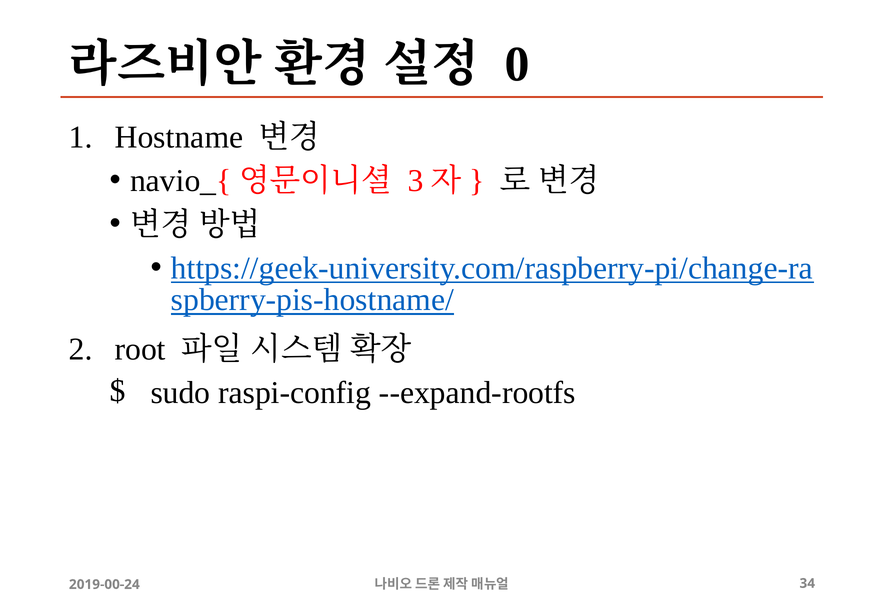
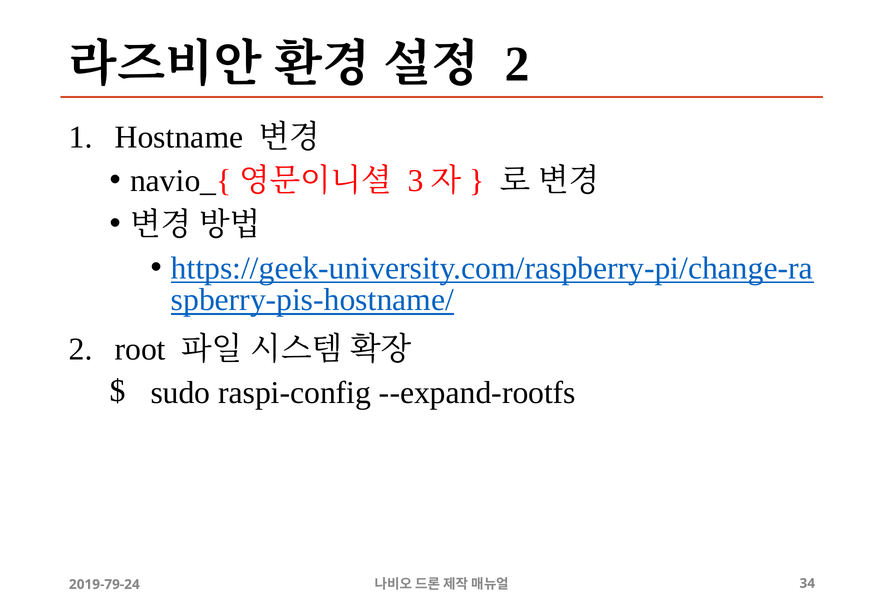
0: 0 -> 2 (517, 65)
2019-00-24: 2019-00-24 -> 2019-79-24 (104, 584)
